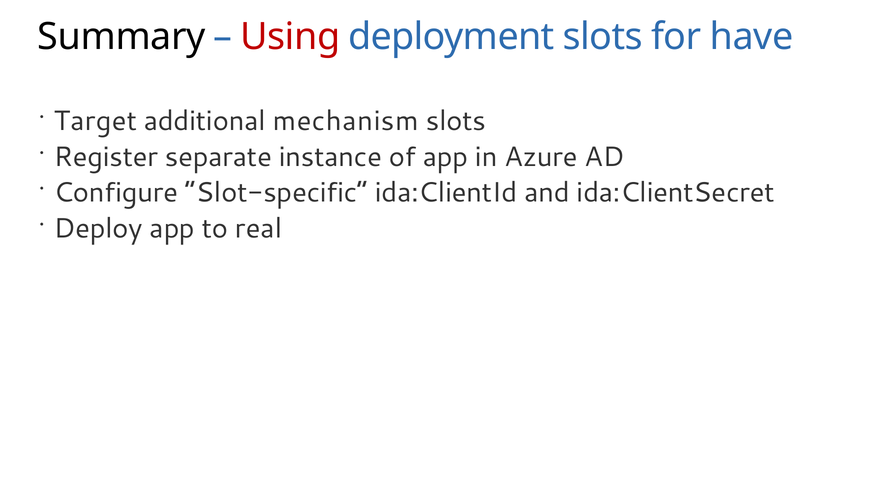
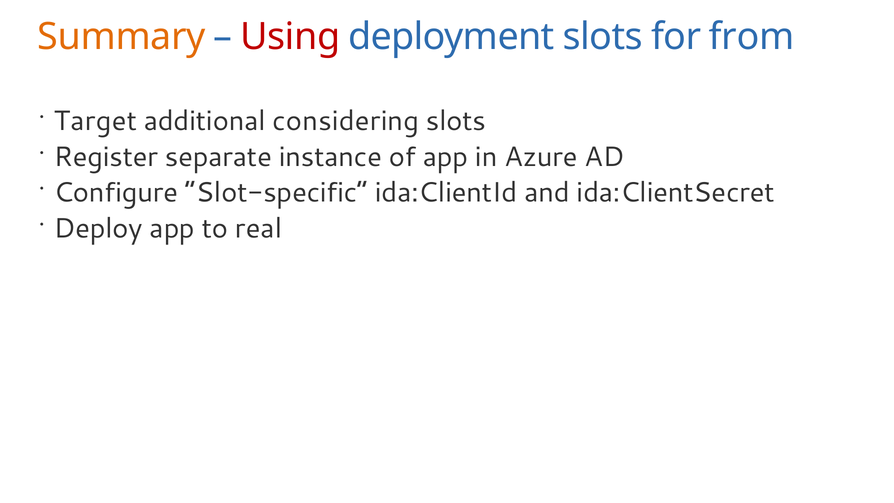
Summary colour: black -> orange (122, 37)
have: have -> from (752, 37)
mechanism: mechanism -> considering (346, 121)
